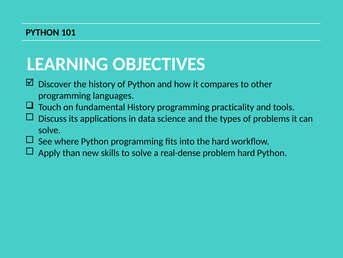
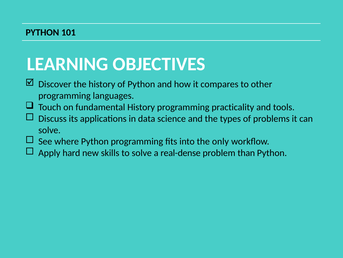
the hard: hard -> only (220, 141)
than: than -> hard (71, 153)
problem hard: hard -> than (246, 153)
